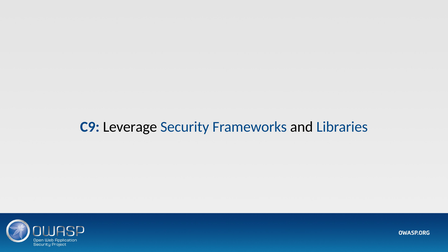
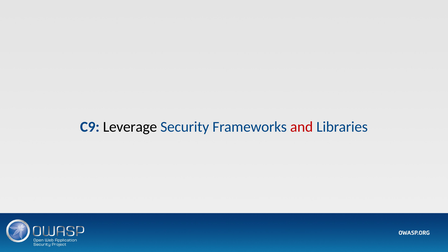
and colour: black -> red (302, 127)
